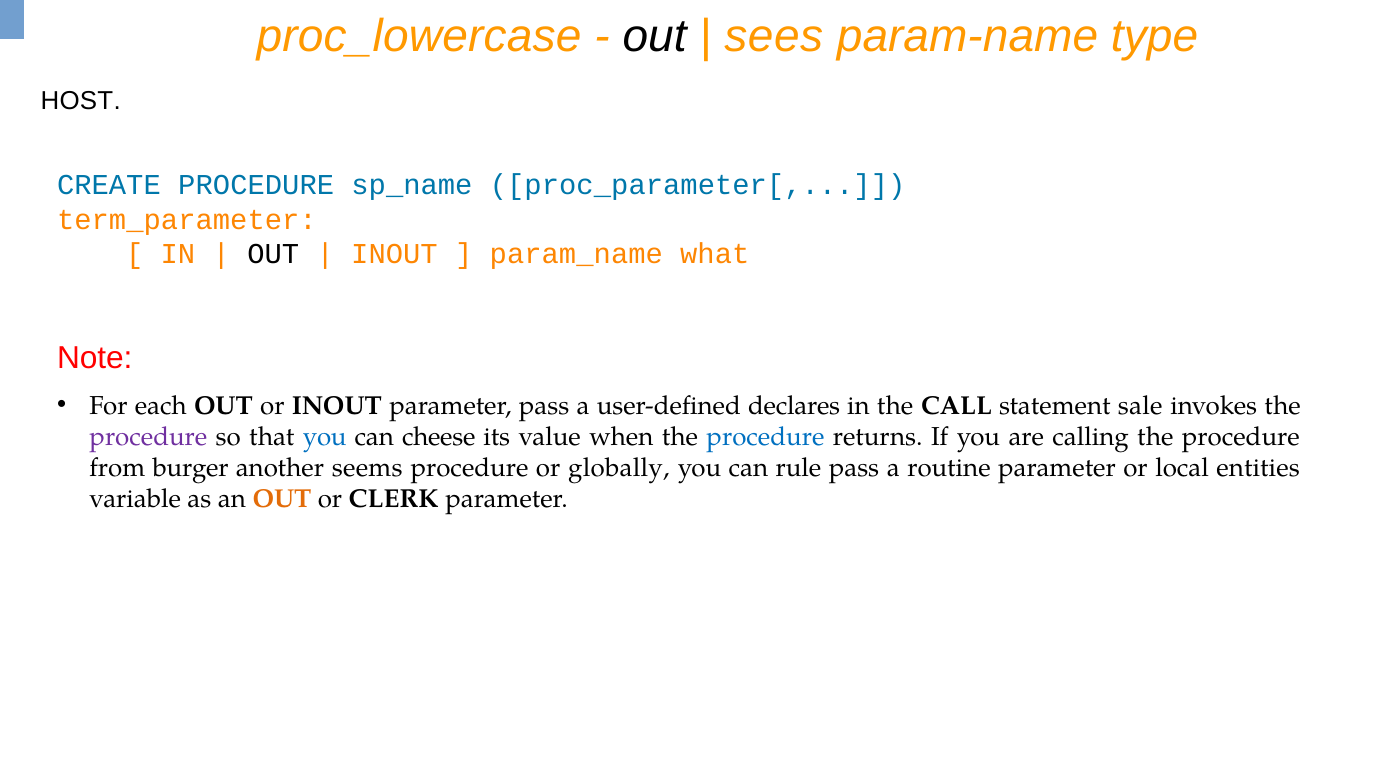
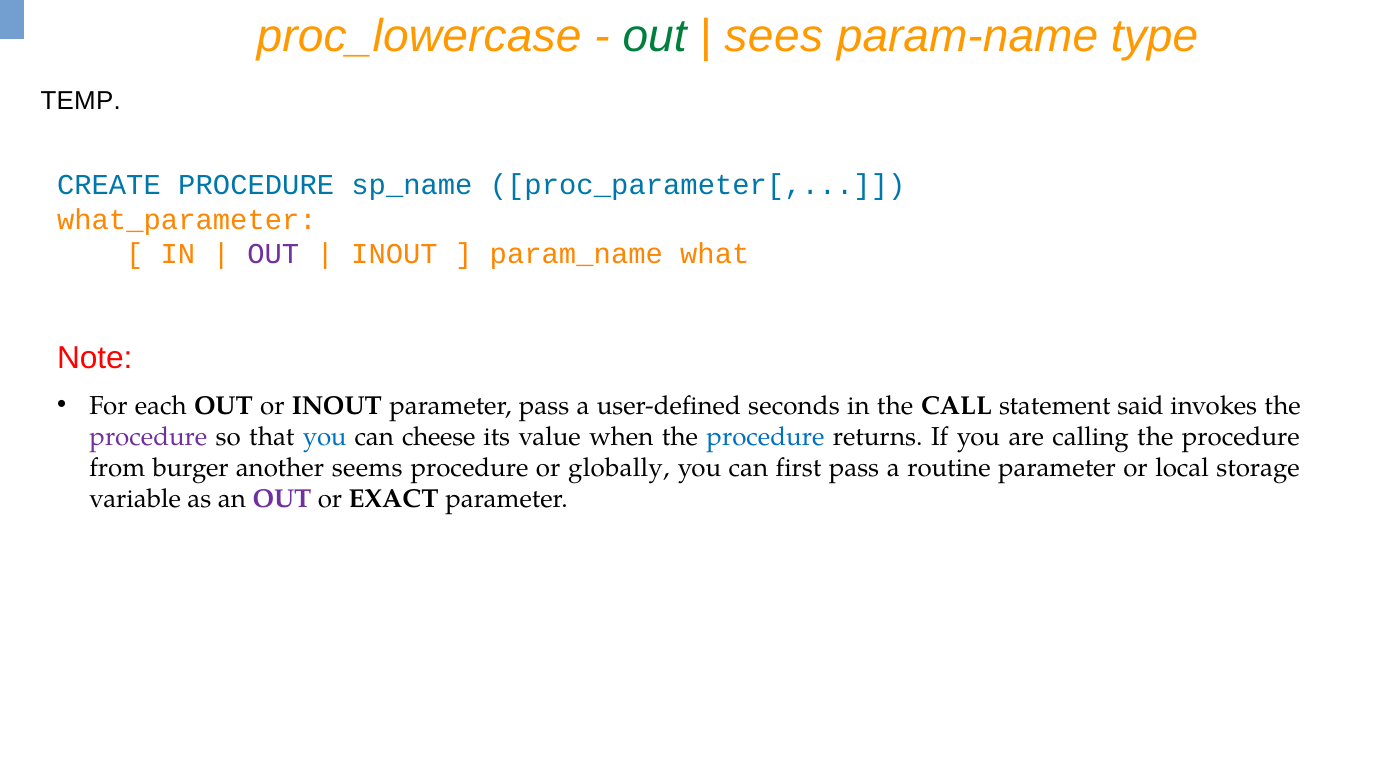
out colour: black -> green (655, 36)
HOST: HOST -> TEMP (81, 101)
term_parameter: term_parameter -> what_parameter (187, 220)
OUT colour: black -> purple (273, 254)
declares: declares -> seconds (794, 406)
sale: sale -> said (1141, 406)
rule: rule -> first (798, 468)
entities: entities -> storage (1258, 468)
OUT colour: orange -> purple (282, 499)
CLERK: CLERK -> EXACT (394, 499)
